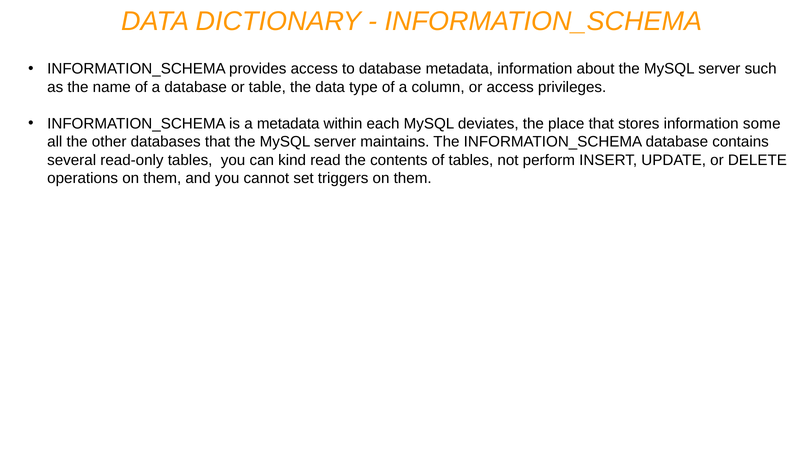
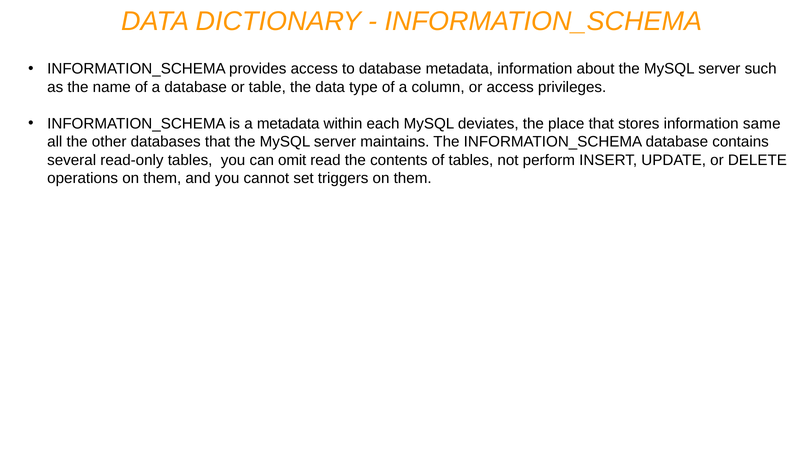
some: some -> same (762, 123)
kind: kind -> omit (292, 160)
